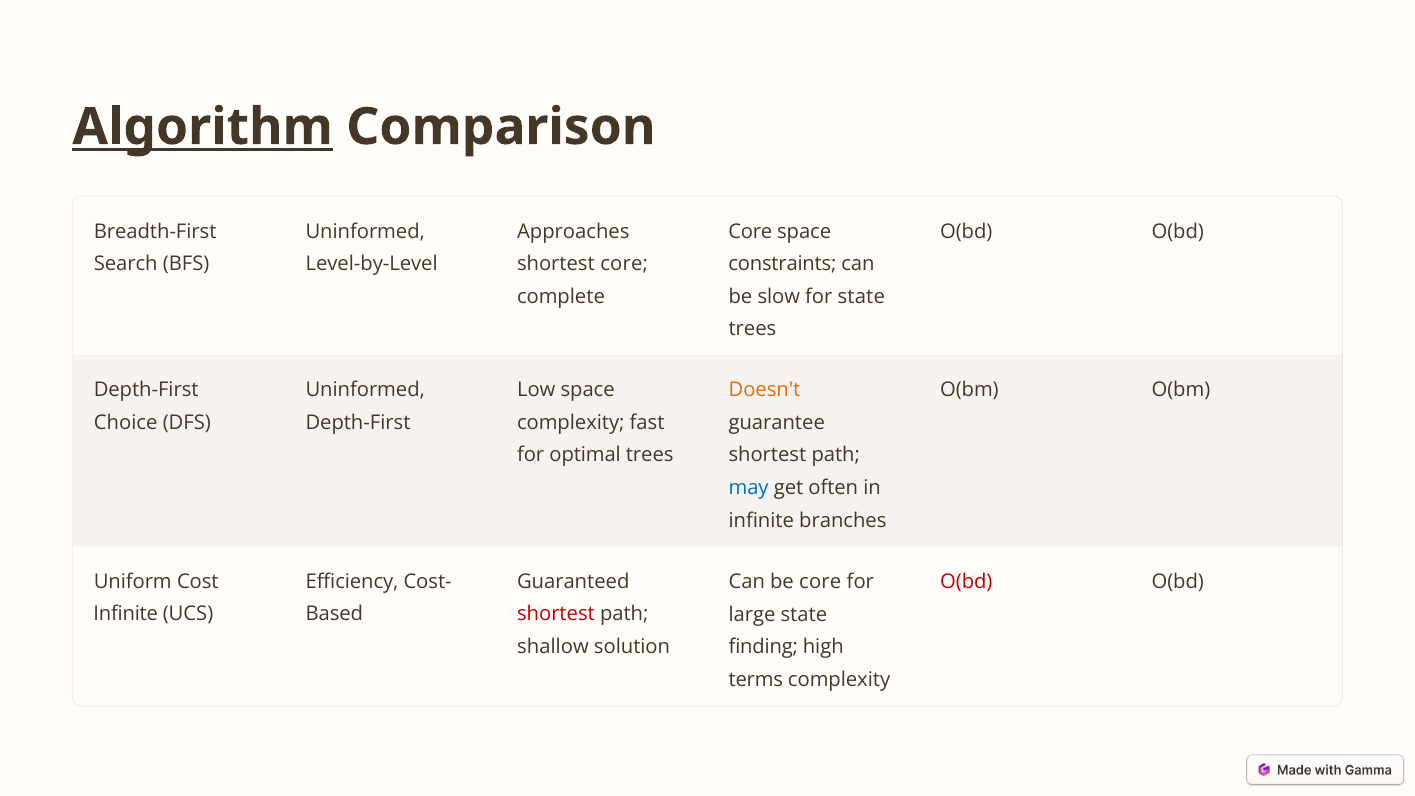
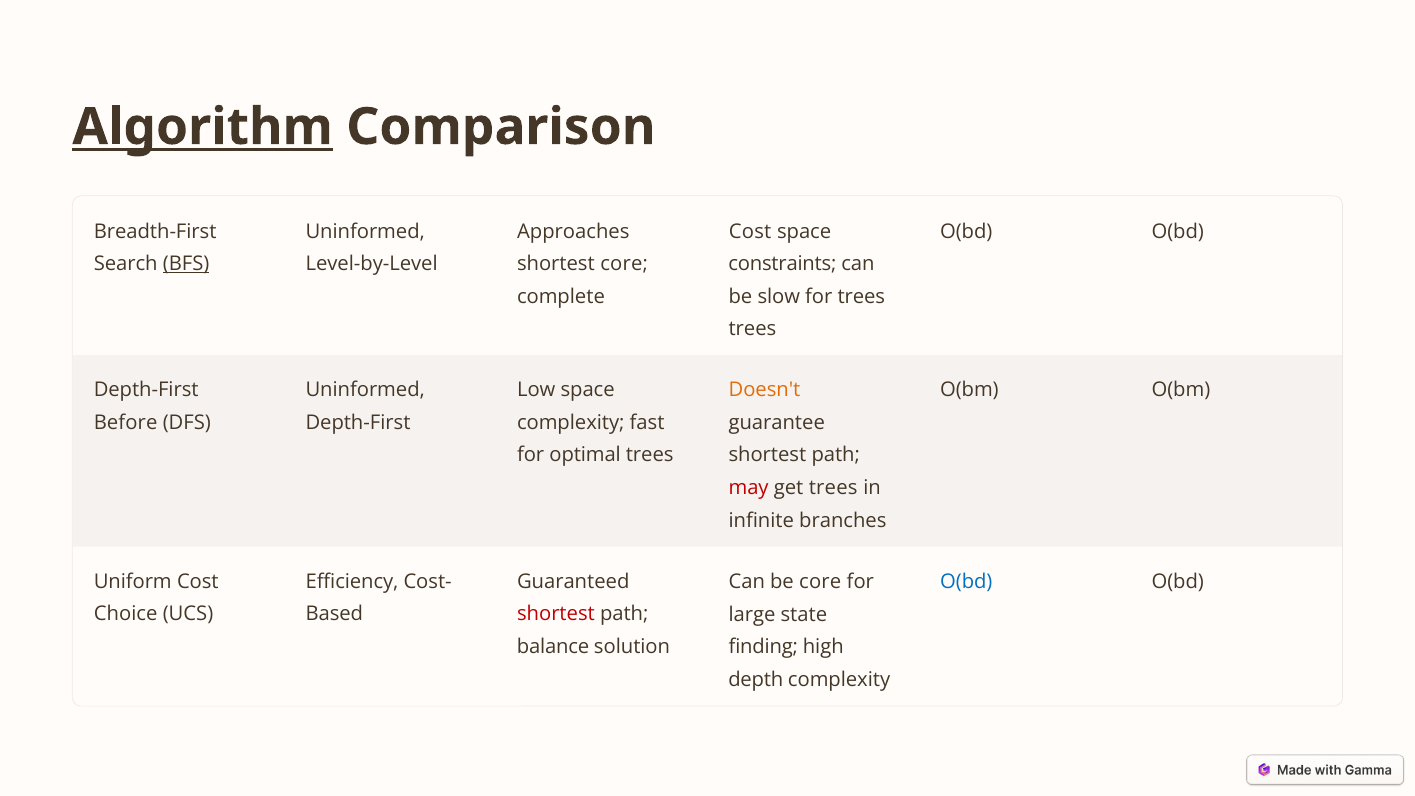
Core: Core -> Cost (750, 232)
BFS underline: none -> present (186, 264)
for state: state -> trees (861, 297)
Choice: Choice -> Before (126, 423)
may colour: blue -> red (749, 488)
get often: often -> trees (833, 488)
O(bd colour: red -> blue (966, 582)
Infinite: Infinite -> Choice (126, 614)
shallow: shallow -> balance (553, 647)
terms: terms -> depth (756, 679)
